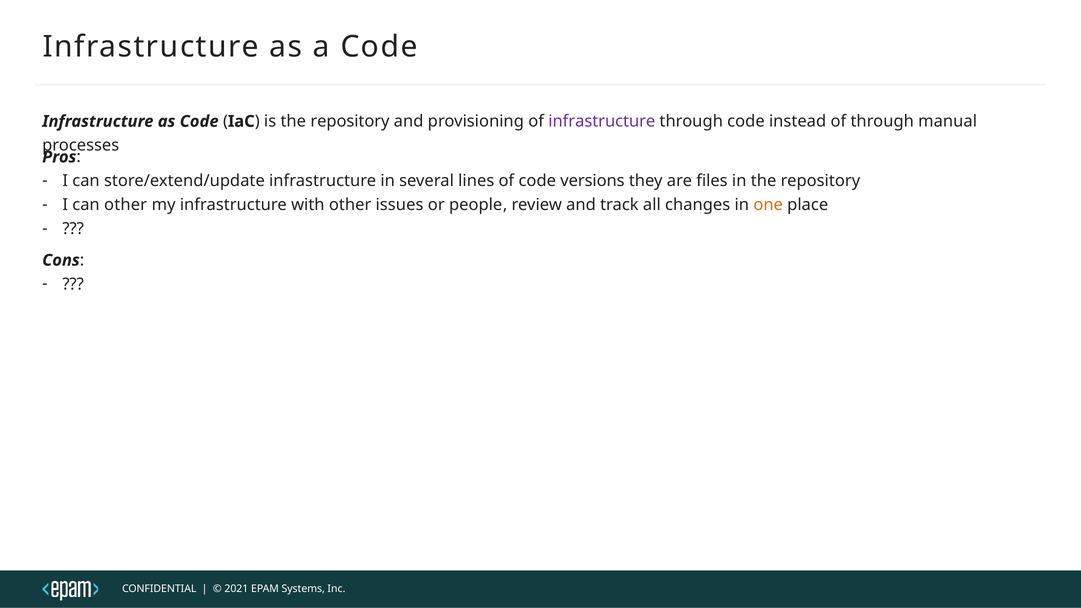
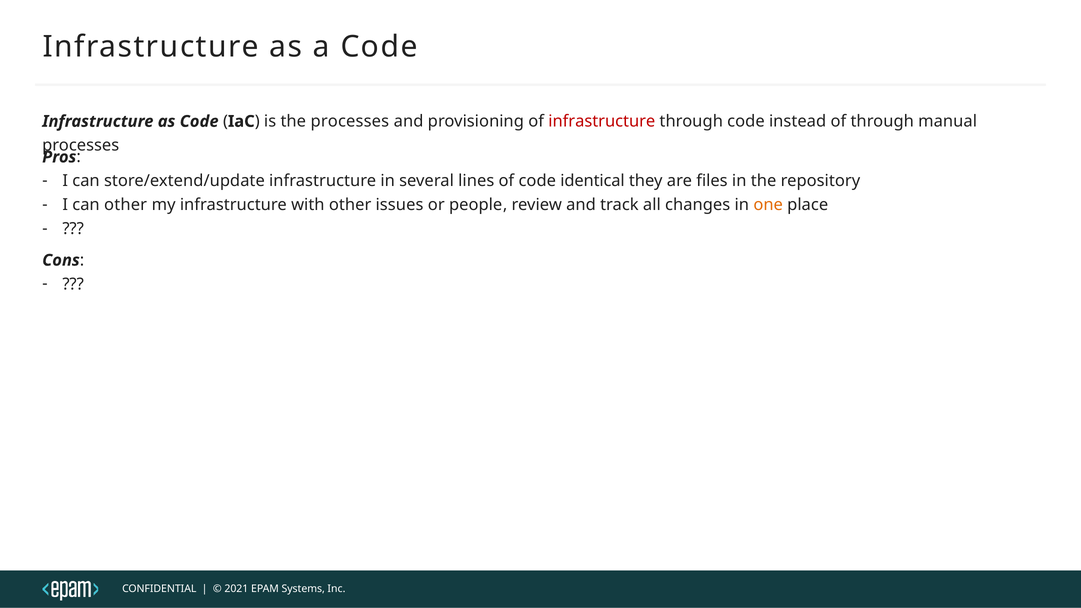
is the repository: repository -> processes (350, 121)
infrastructure colour: purple -> red (602, 121)
versions: versions -> identical (593, 181)
